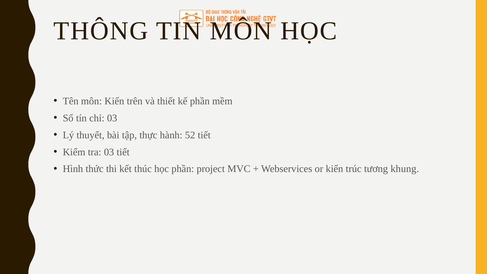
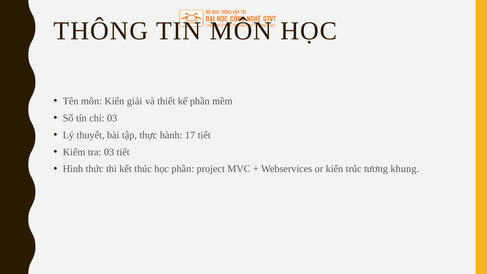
trên: trên -> giải (135, 101)
52: 52 -> 17 (190, 135)
